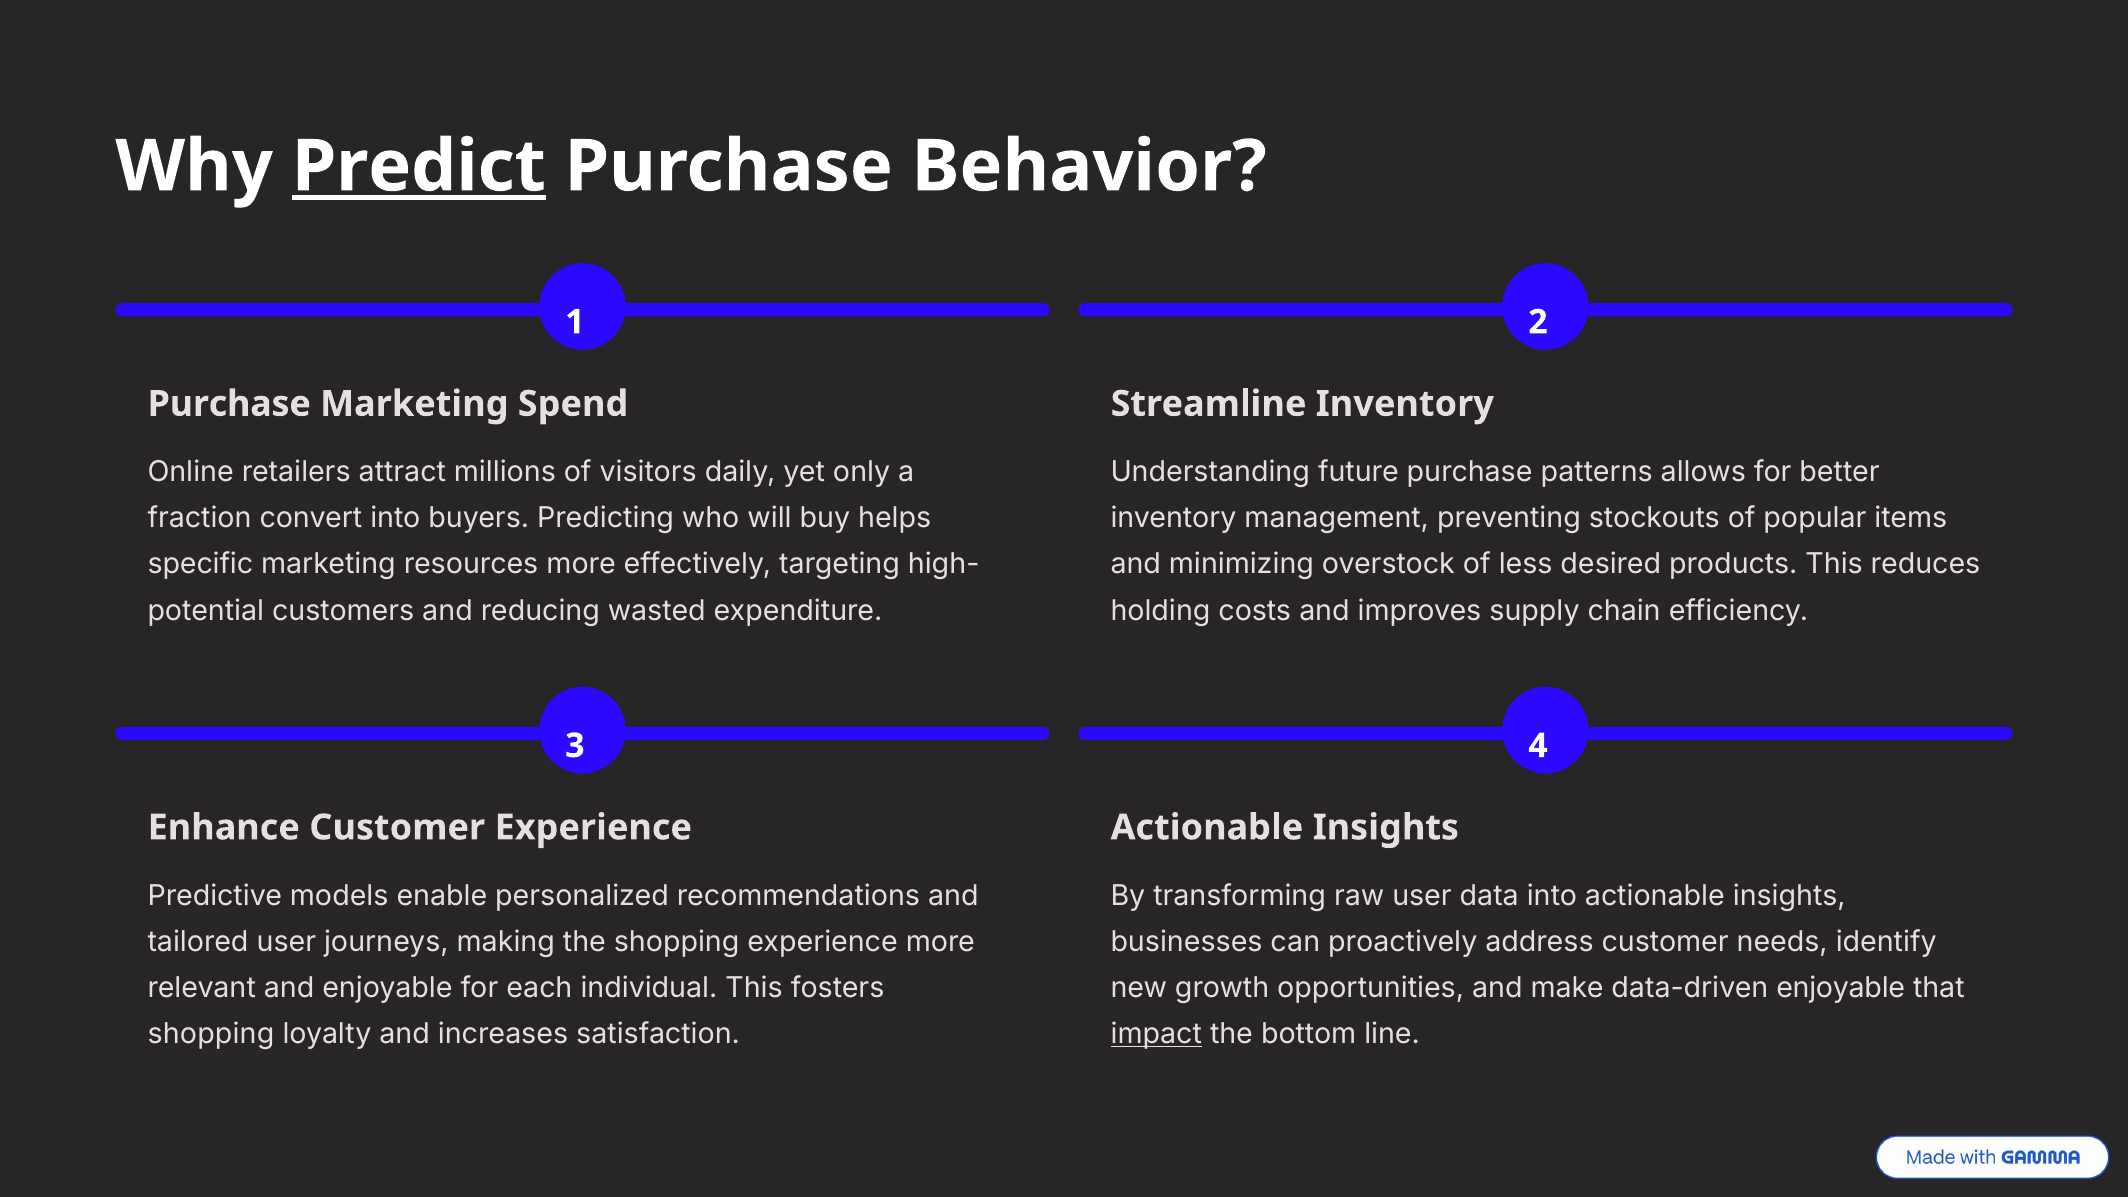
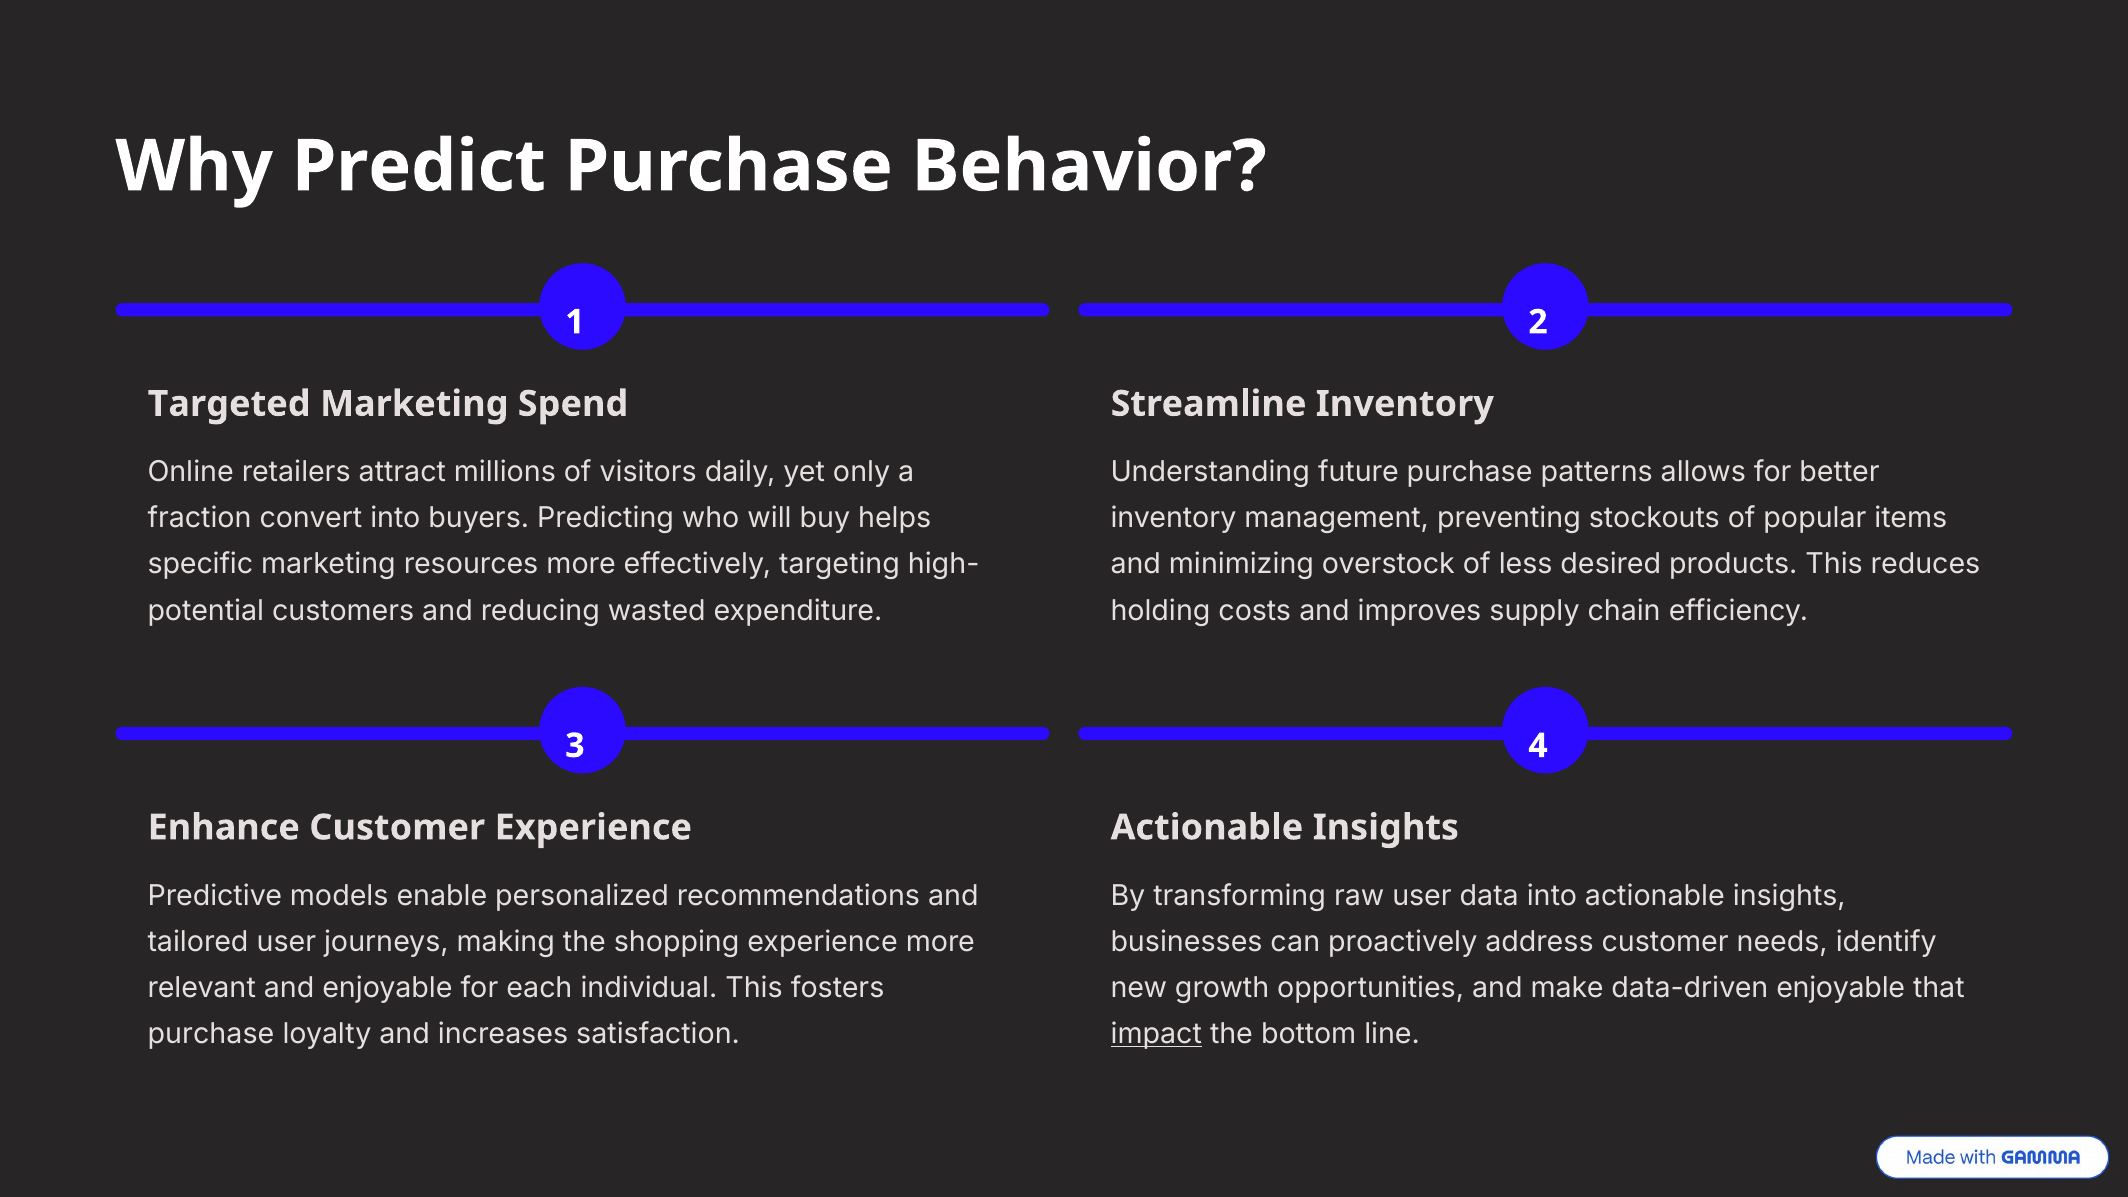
Predict underline: present -> none (419, 167)
Purchase: Purchase -> Targeted (229, 404)
shopping: shopping -> purchase (211, 1034)
